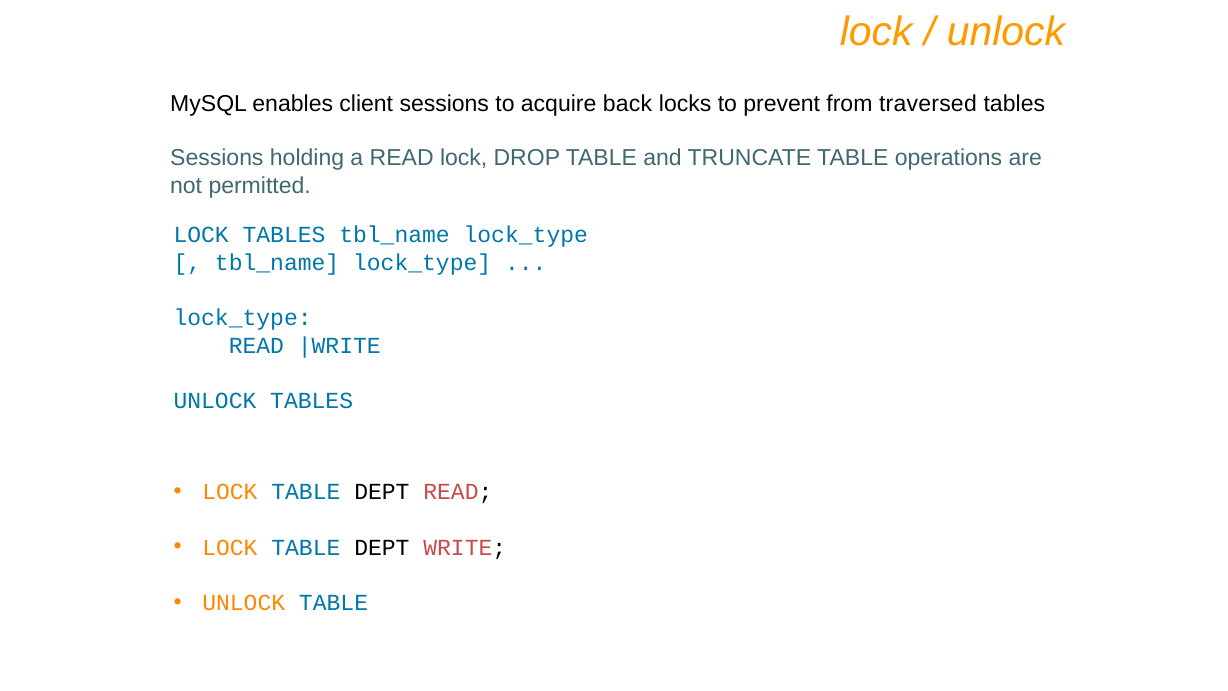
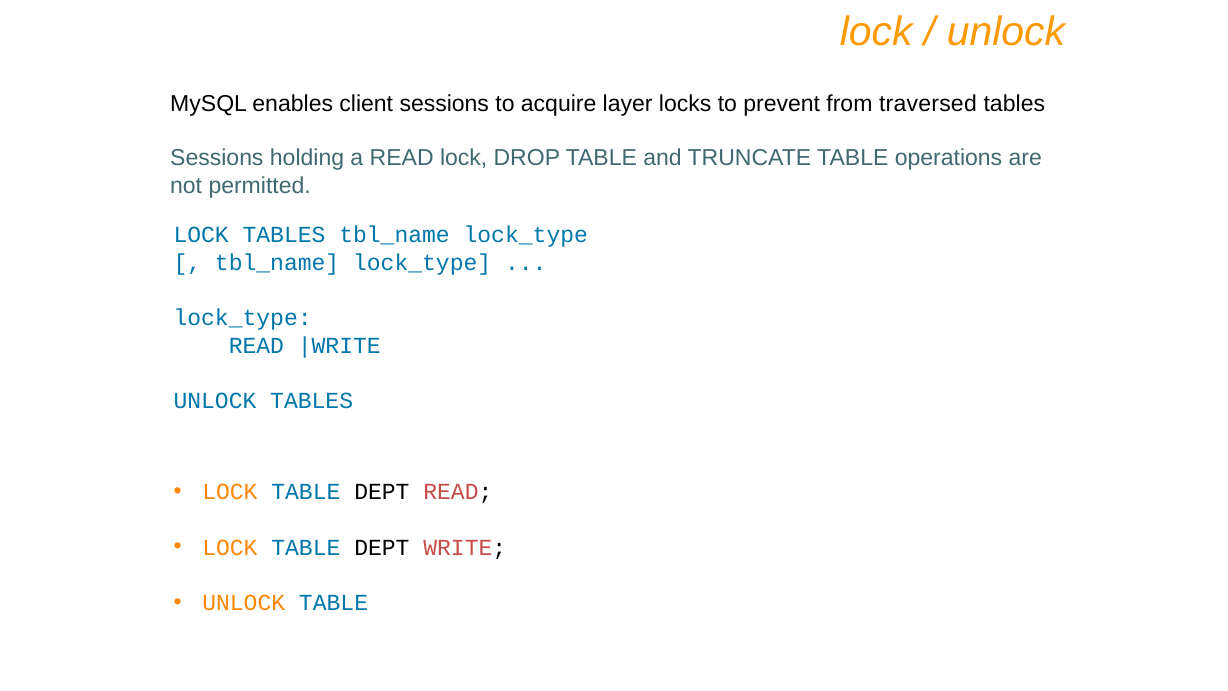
back: back -> layer (628, 104)
